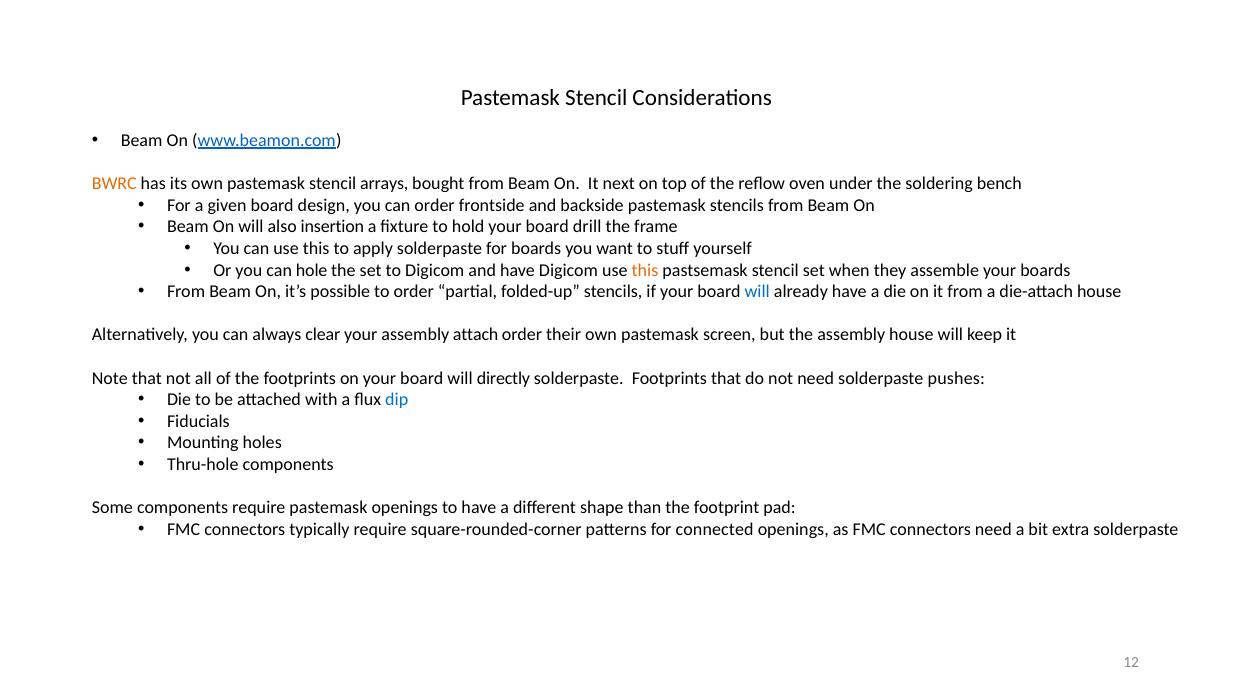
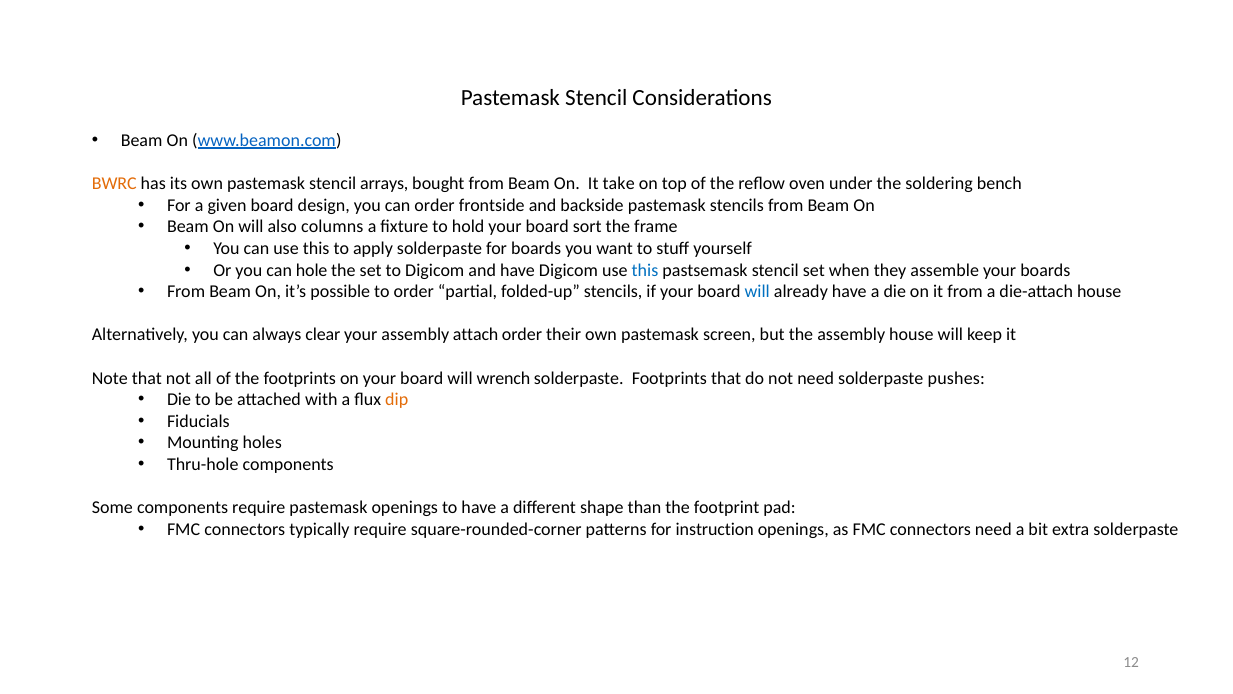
next: next -> take (619, 184)
insertion: insertion -> columns (332, 227)
drill: drill -> sort (587, 227)
this colour: orange -> blue (645, 270)
directly: directly -> wrench (503, 378)
dip colour: blue -> orange (397, 400)
connected: connected -> instruction (715, 529)
